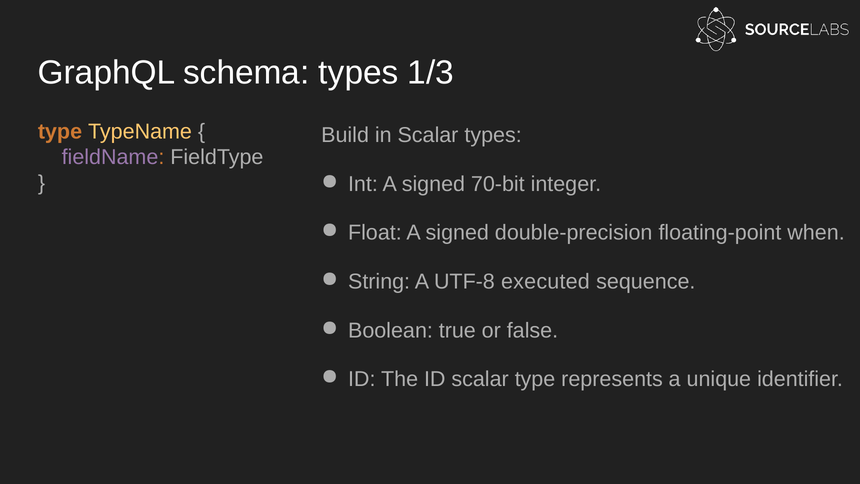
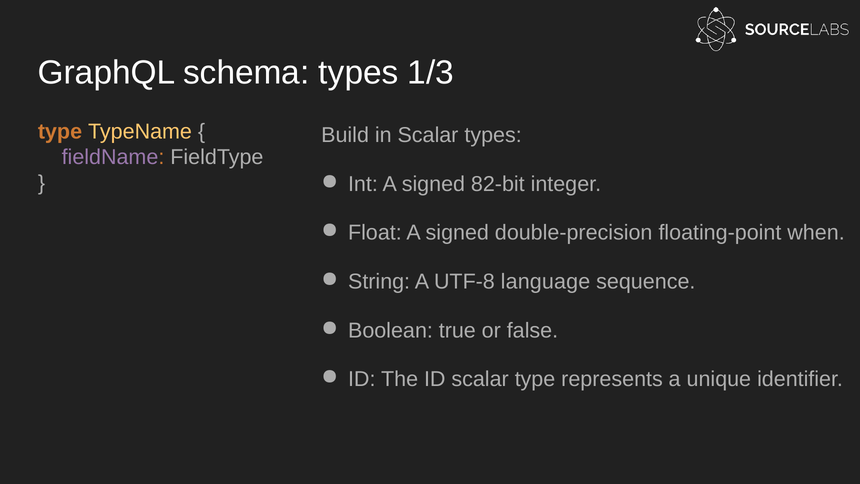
70‐bit: 70‐bit -> 82‐bit (498, 184)
executed: executed -> language (545, 282)
